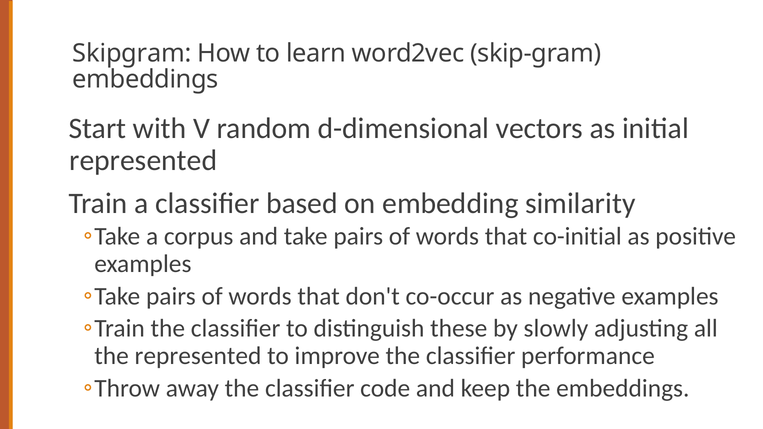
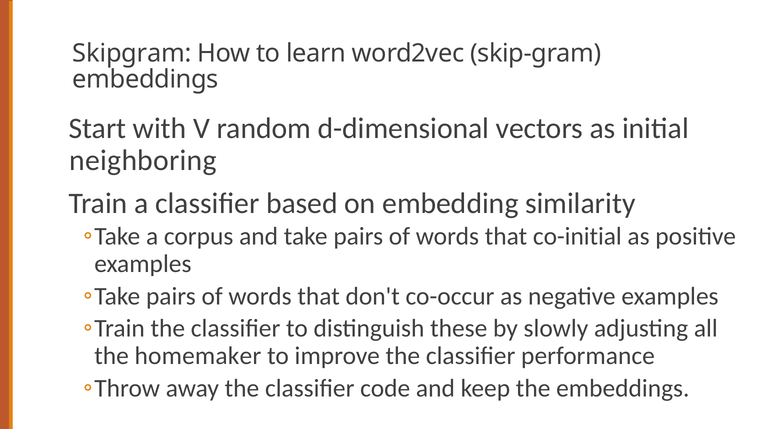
represented: represented -> neighboring (143, 160)
the represented: represented -> homemaker (198, 356)
